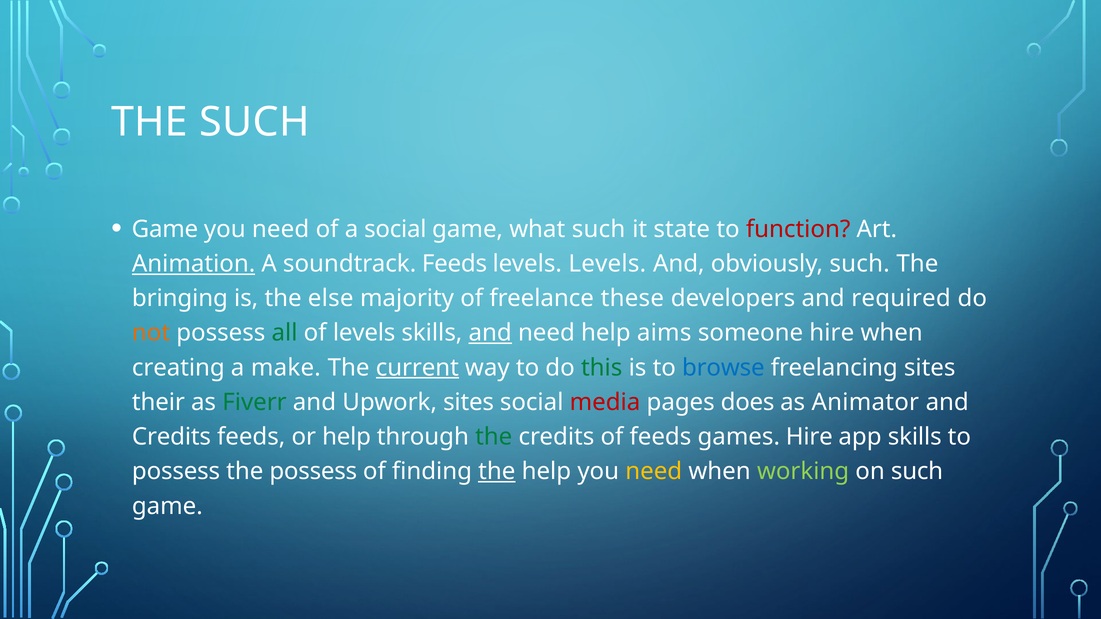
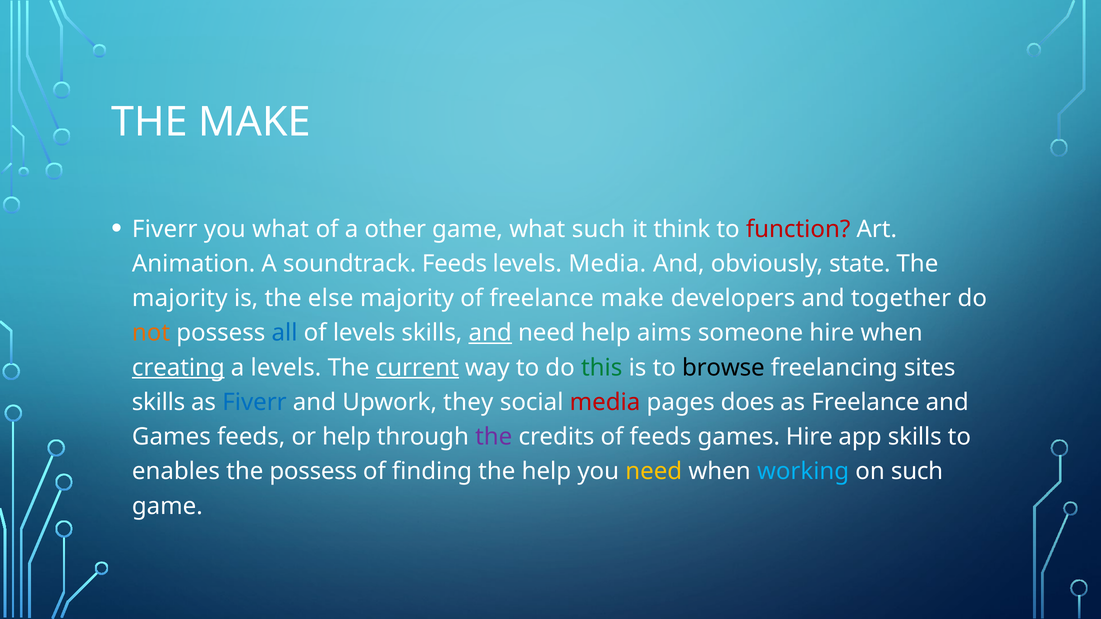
THE SUCH: SUCH -> MAKE (255, 122)
Game: Game -> Fiverr (165, 229)
need: need -> what (281, 229)
a social: social -> other (395, 229)
state: state -> think (682, 229)
Animation underline: present -> none (194, 264)
levels Levels: Levels -> Media (607, 264)
obviously such: such -> state (860, 264)
bringing: bringing -> majority (180, 298)
freelance these: these -> make (632, 298)
required: required -> together (901, 298)
all colour: green -> blue (285, 333)
creating underline: none -> present (178, 368)
a make: make -> levels (286, 368)
browse colour: blue -> black (723, 368)
their: their -> skills (158, 402)
Fiverr colour: green -> blue (254, 402)
Upwork sites: sites -> they (468, 402)
as Animator: Animator -> Freelance (866, 402)
Credits: Credits -> Games (171, 437)
the colour: green -> purple (494, 437)
possess: possess -> enables (176, 472)
the underline: present -> none (497, 472)
working colour: light green -> light blue (803, 472)
